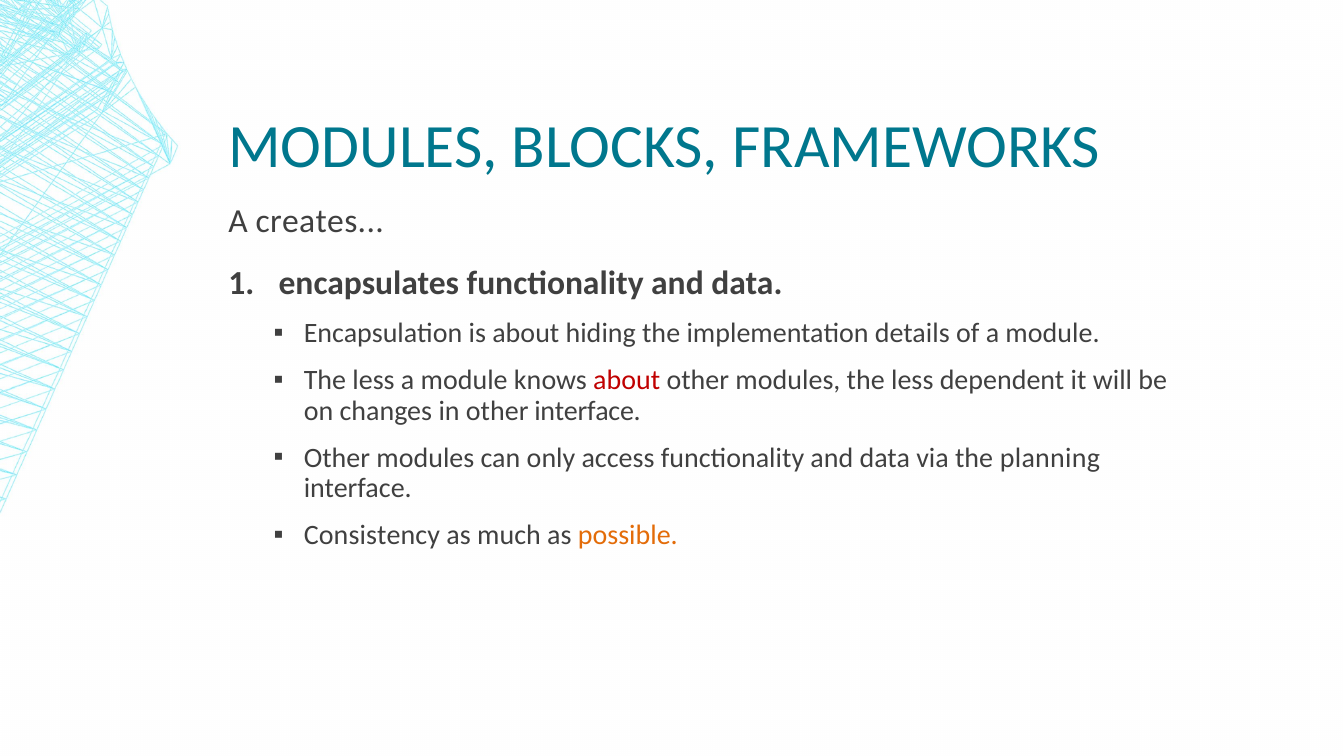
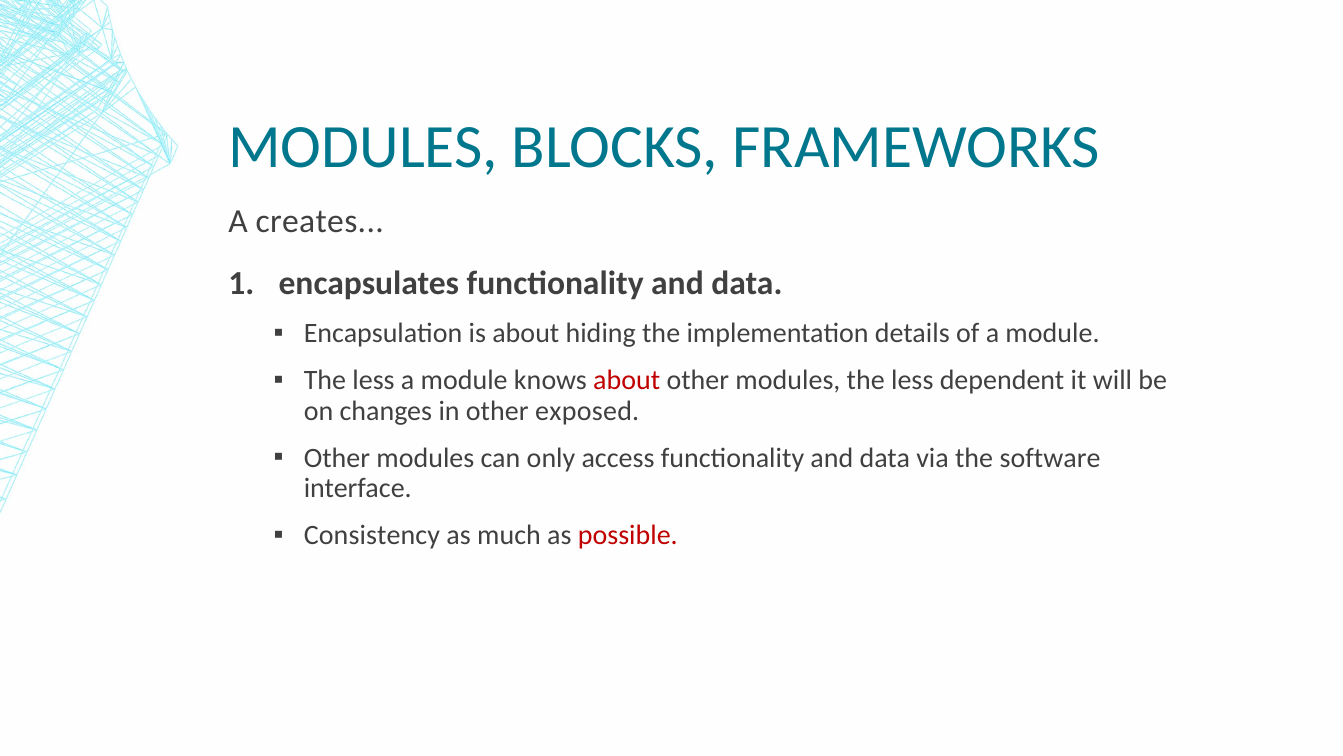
other interface: interface -> exposed (587, 411)
planning: planning -> software (1050, 458)
possible colour: orange -> red (628, 535)
